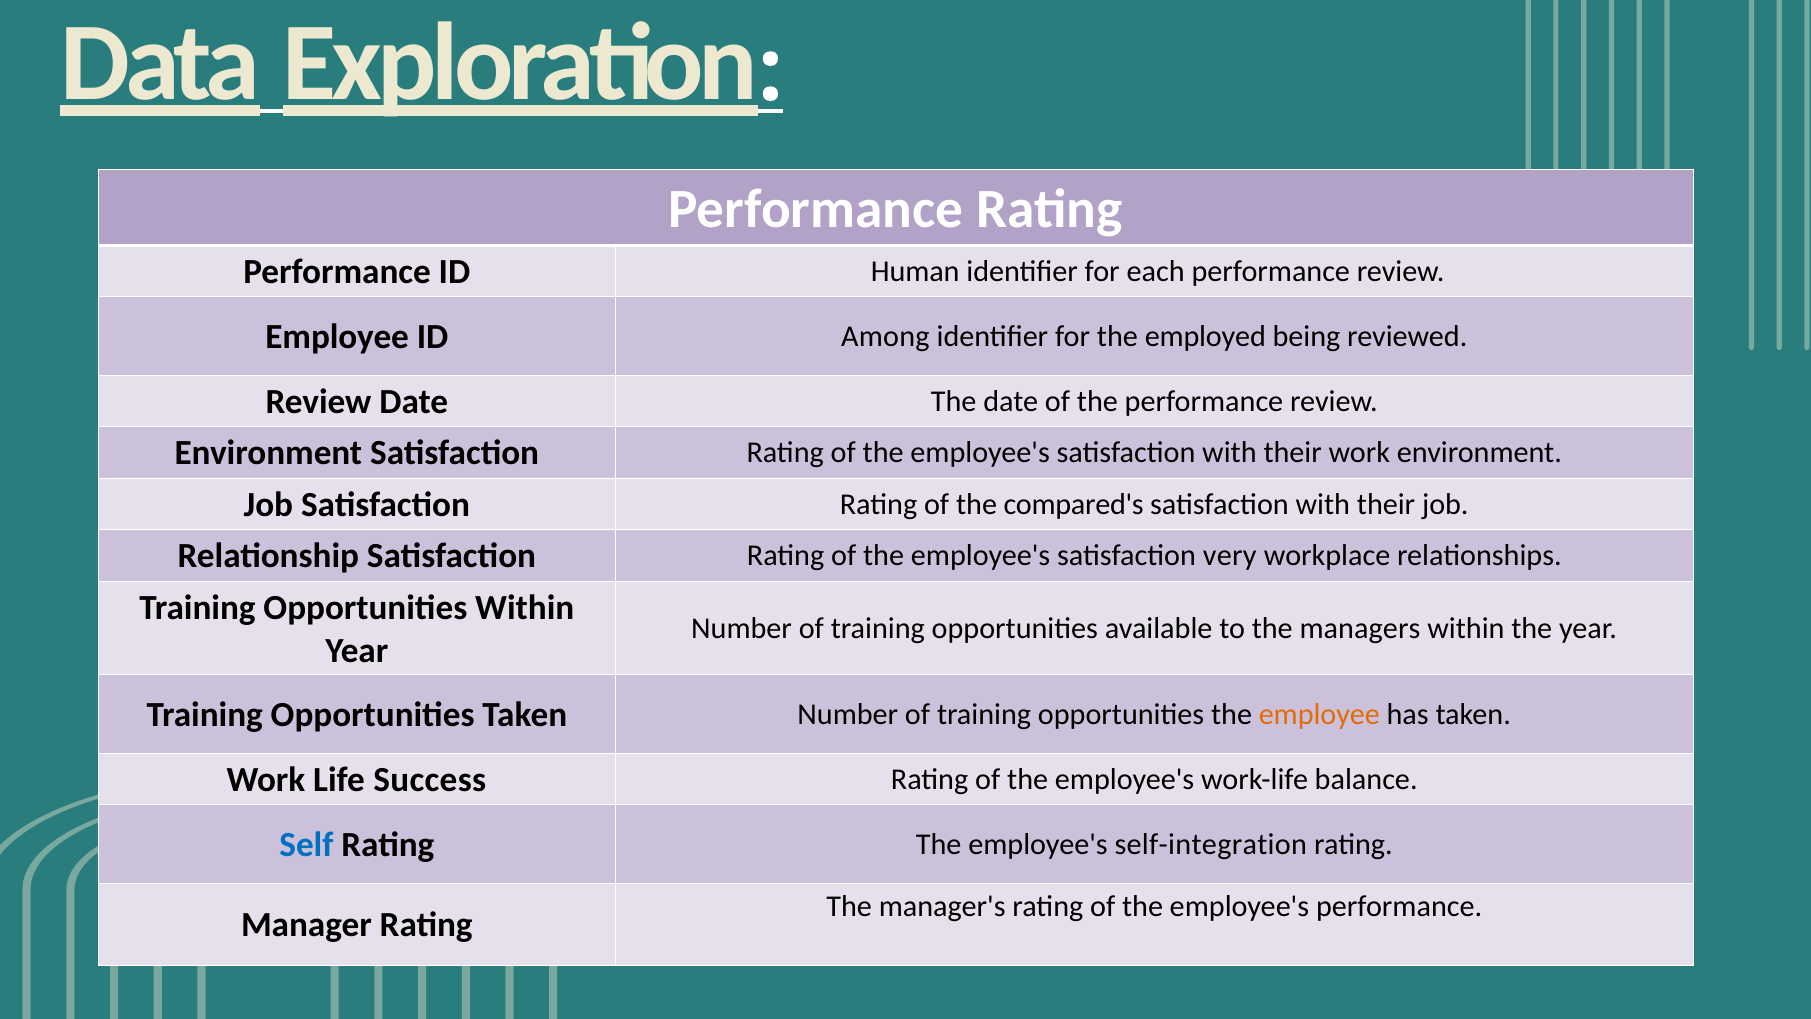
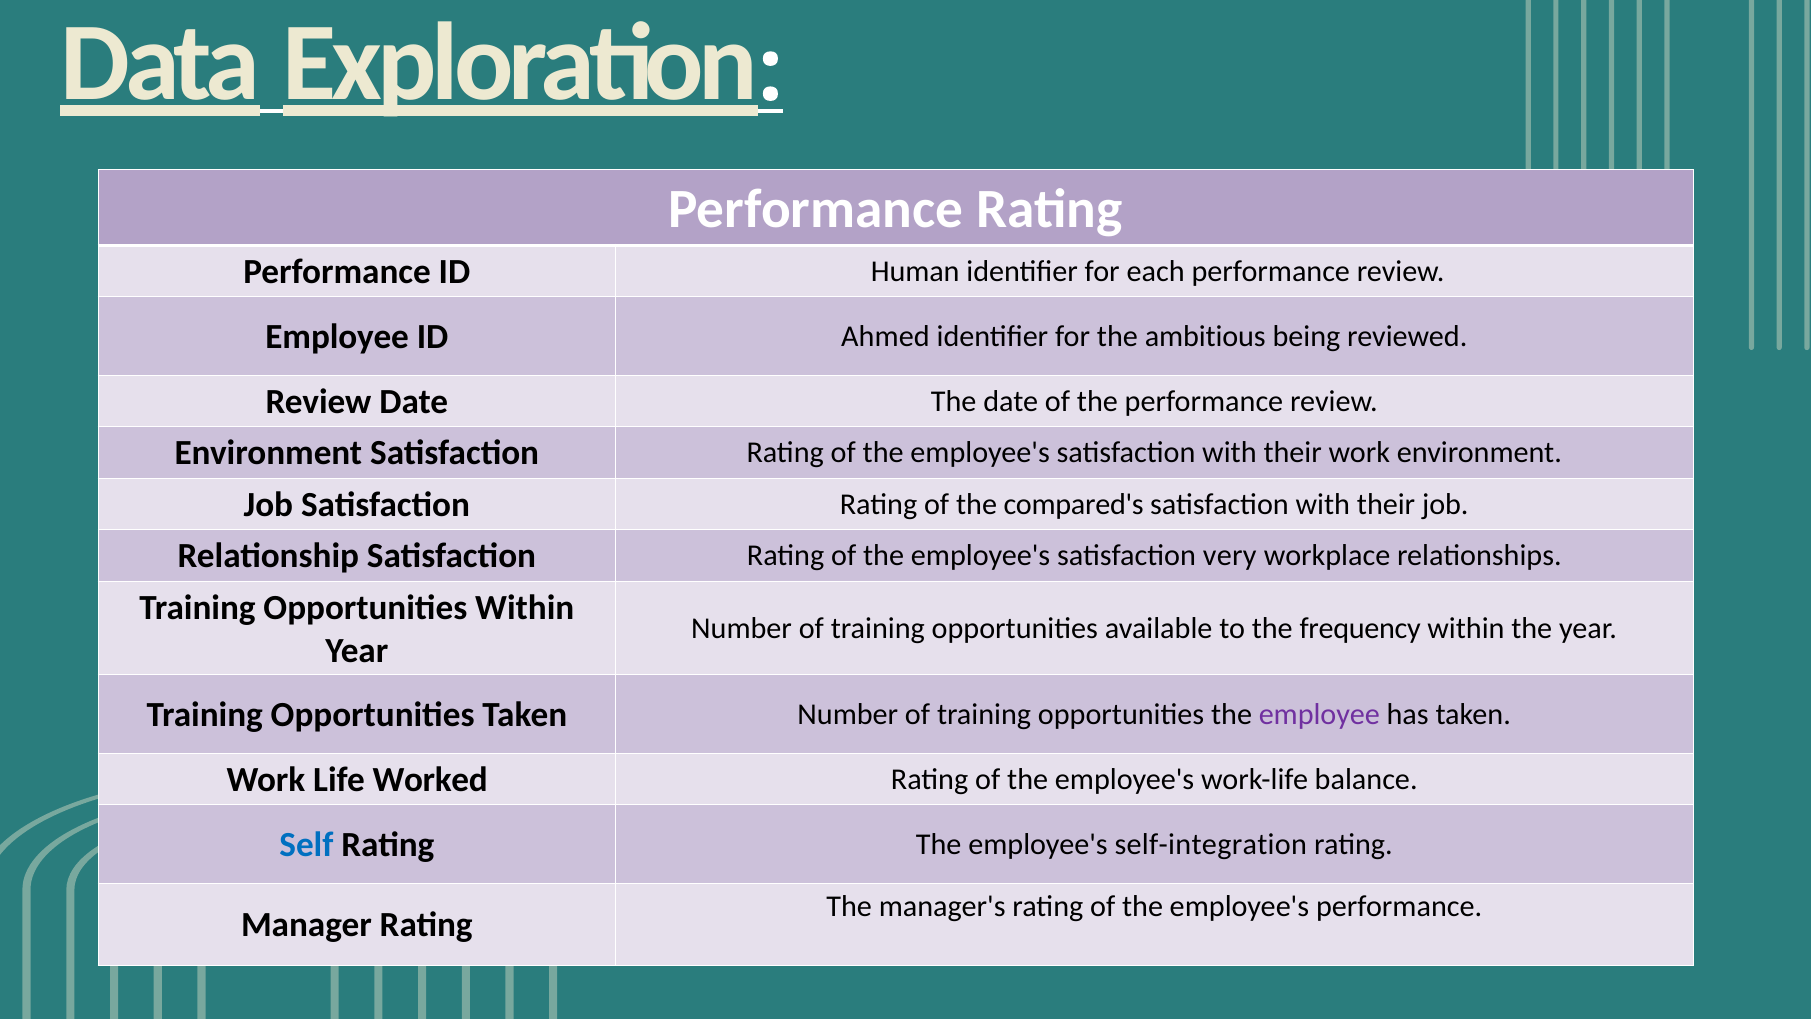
Among: Among -> Ahmed (885, 336)
employed: employed -> ambitious (1205, 336)
managers: managers -> frequency (1360, 628)
employee colour: orange -> purple (1319, 714)
Success: Success -> Worked (430, 780)
